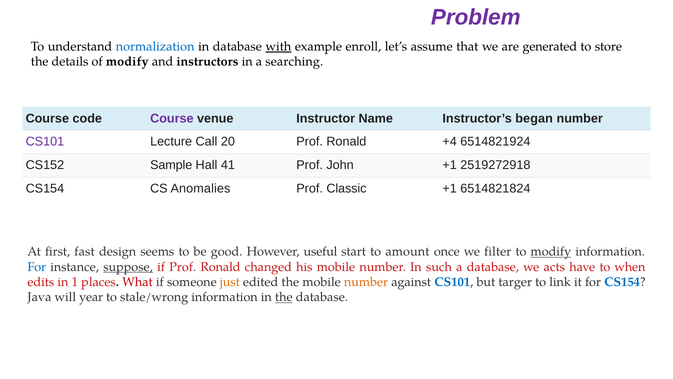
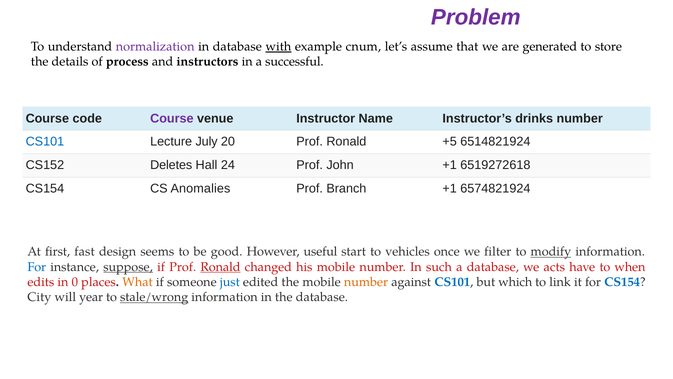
normalization colour: blue -> purple (155, 46)
enroll: enroll -> cnum (363, 46)
of modify: modify -> process (127, 62)
searching: searching -> successful (294, 62)
began: began -> drinks (534, 118)
CS101 colour: purple -> blue (45, 141)
Call: Call -> July (207, 141)
+4: +4 -> +5 (450, 141)
Sample: Sample -> Deletes (171, 165)
41: 41 -> 24 (228, 165)
2519272918: 2519272918 -> 6519272618 (495, 165)
Classic: Classic -> Branch (346, 189)
6514821824: 6514821824 -> 6574821924 (495, 189)
amount: amount -> vehicles (408, 251)
Ronald underline: none -> present (221, 267)
1: 1 -> 0 (75, 282)
What colour: red -> orange (137, 282)
just colour: orange -> blue (230, 282)
targer: targer -> which (515, 282)
Java: Java -> City (39, 297)
stale/wrong underline: none -> present (154, 297)
the underline: present -> none (284, 297)
